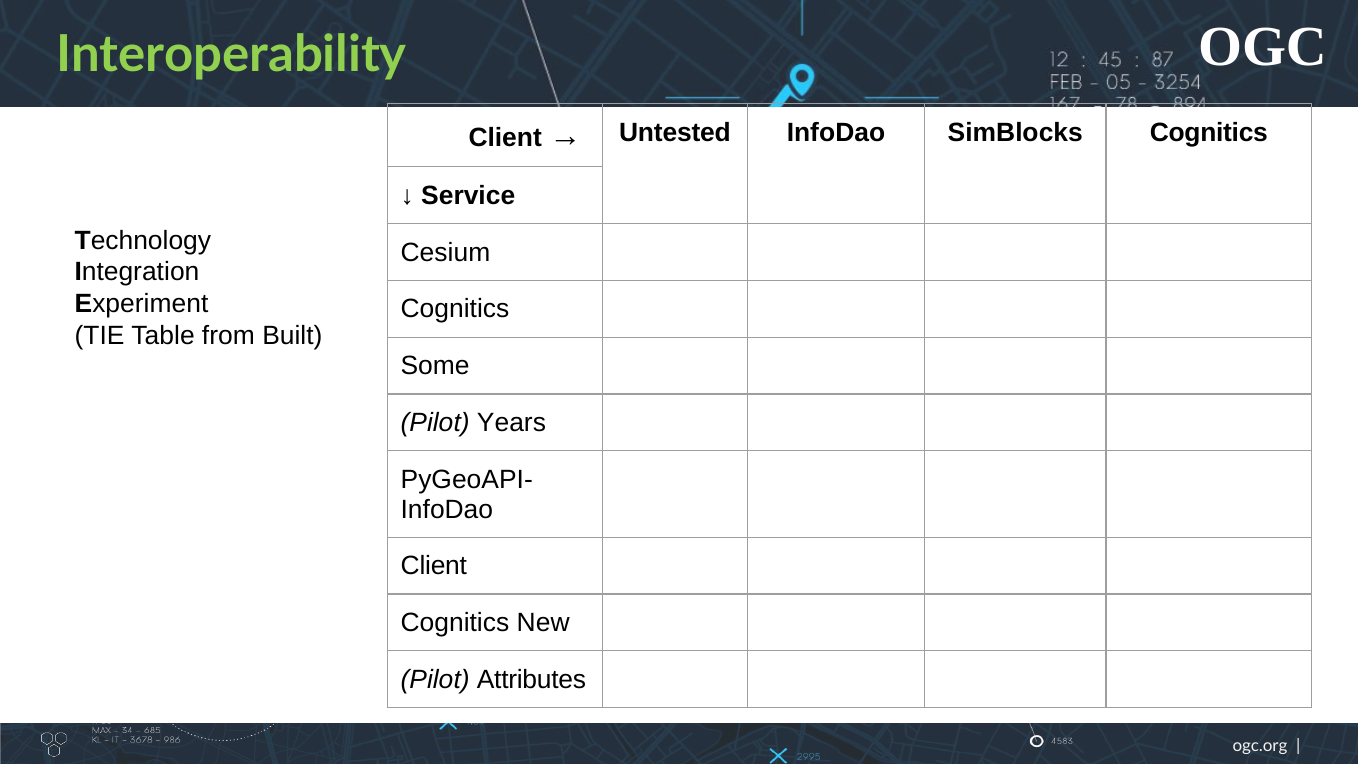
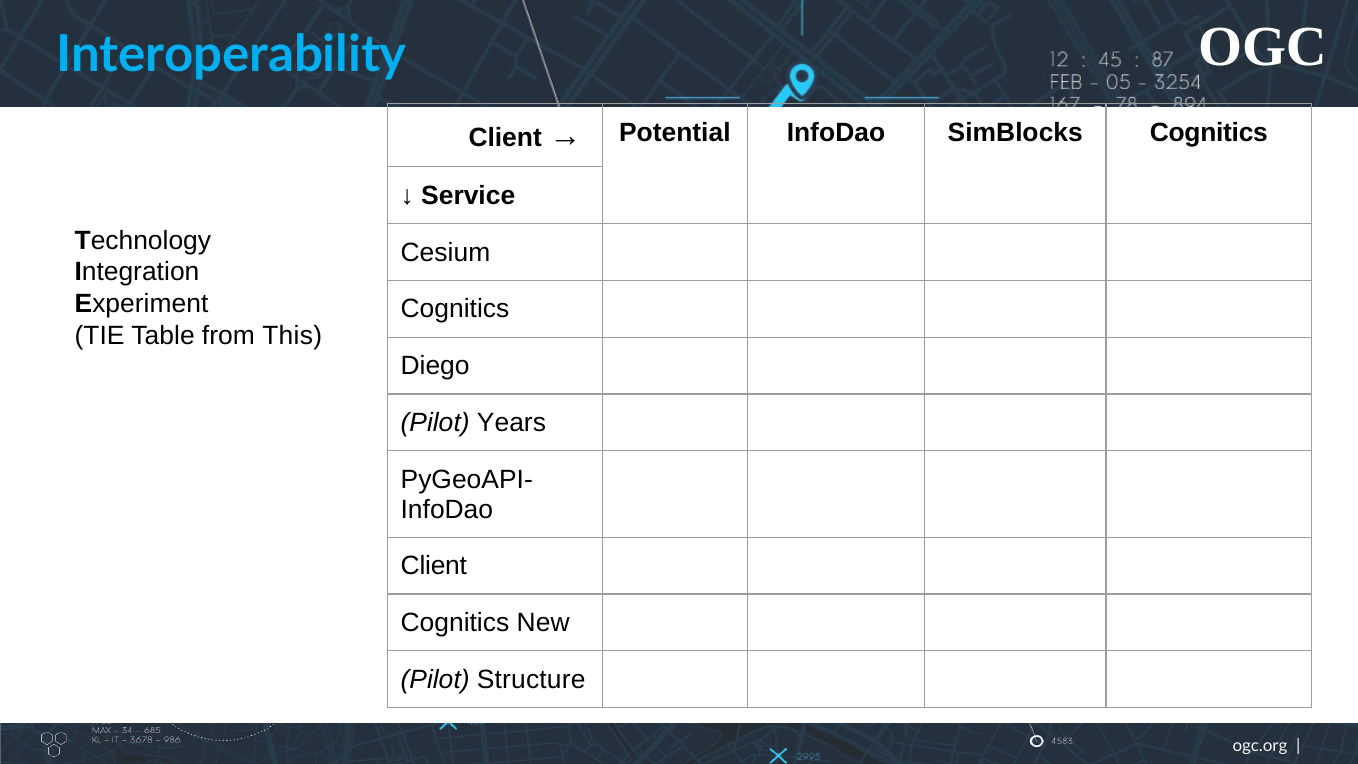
Interoperability colour: light green -> light blue (232, 55)
Untested: Untested -> Potential (675, 133)
Built: Built -> This (292, 336)
Some: Some -> Diego (435, 366)
Attributes: Attributes -> Structure (531, 680)
